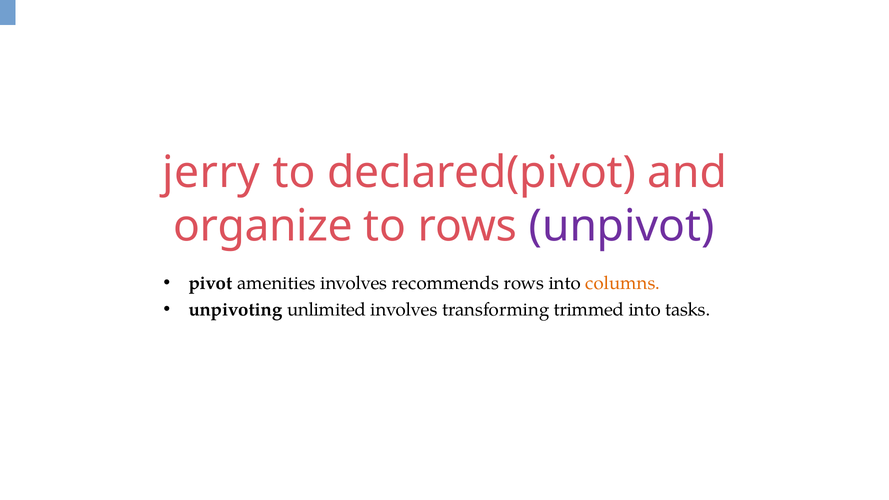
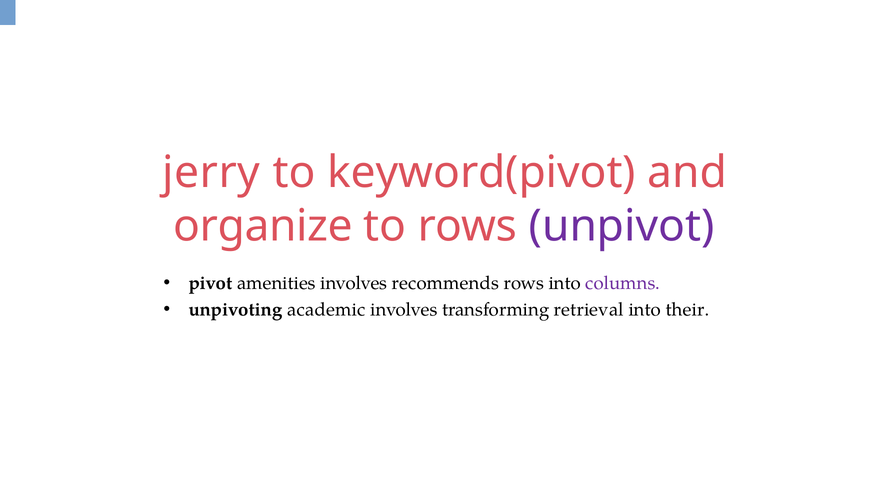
declared(pivot: declared(pivot -> keyword(pivot (482, 173)
columns colour: orange -> purple (623, 283)
unlimited: unlimited -> academic (326, 310)
trimmed: trimmed -> retrieval (589, 310)
tasks: tasks -> their (688, 310)
